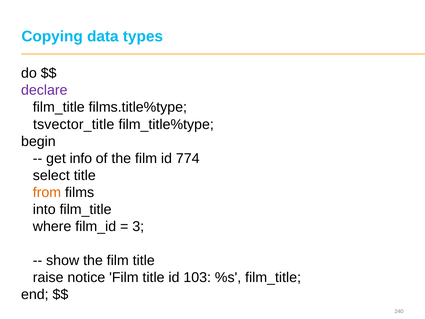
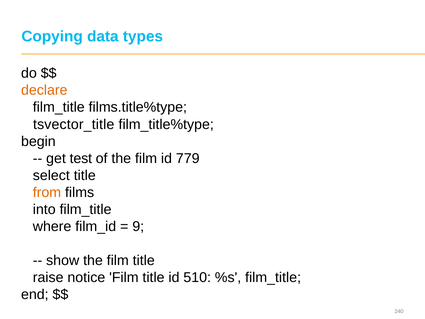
declare colour: purple -> orange (44, 90)
info: info -> test (81, 158)
774: 774 -> 779 (188, 158)
3: 3 -> 9 (138, 226)
103: 103 -> 510 (197, 277)
